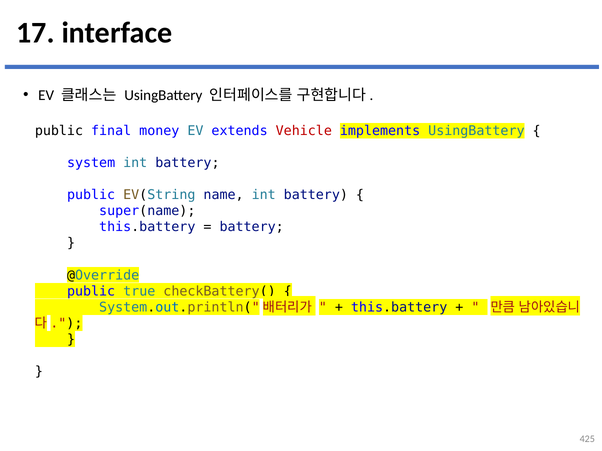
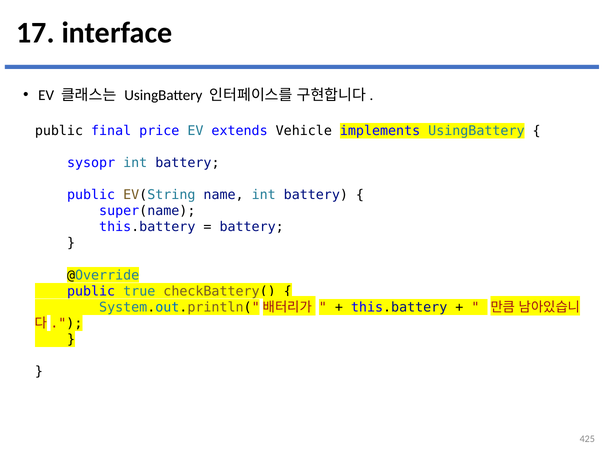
money: money -> price (159, 131)
Vehicle colour: red -> black (304, 131)
system: system -> sysopr (91, 163)
